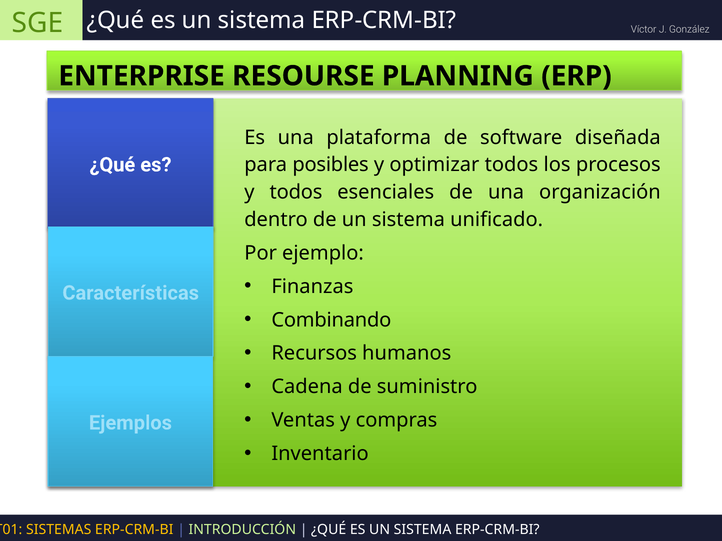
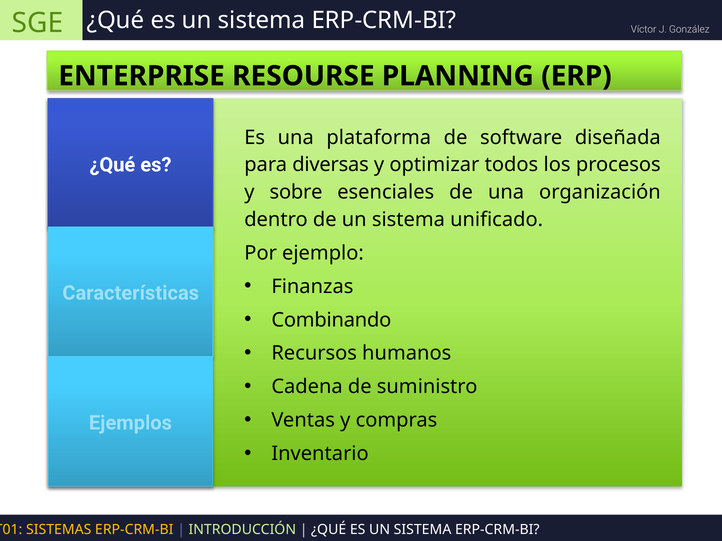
posibles: posibles -> diversas (331, 165)
y todos: todos -> sobre (296, 192)
